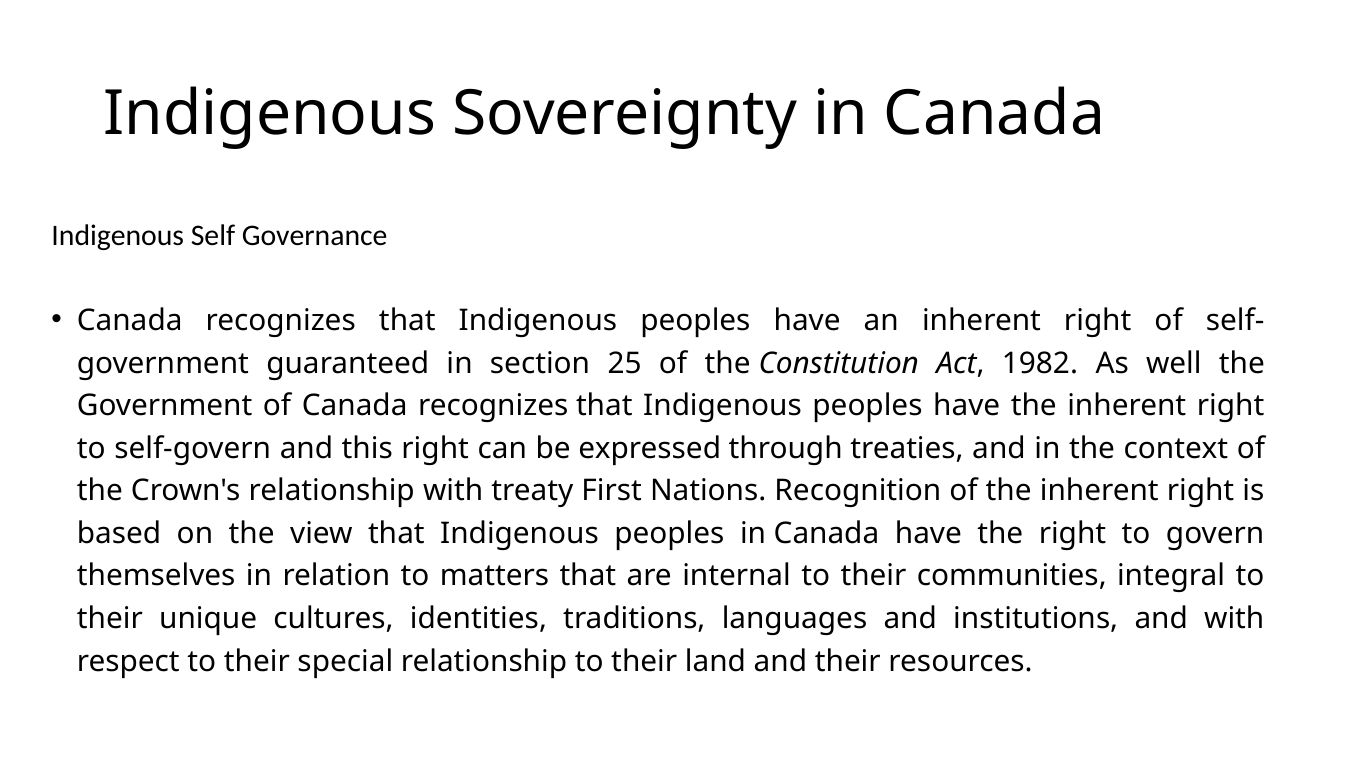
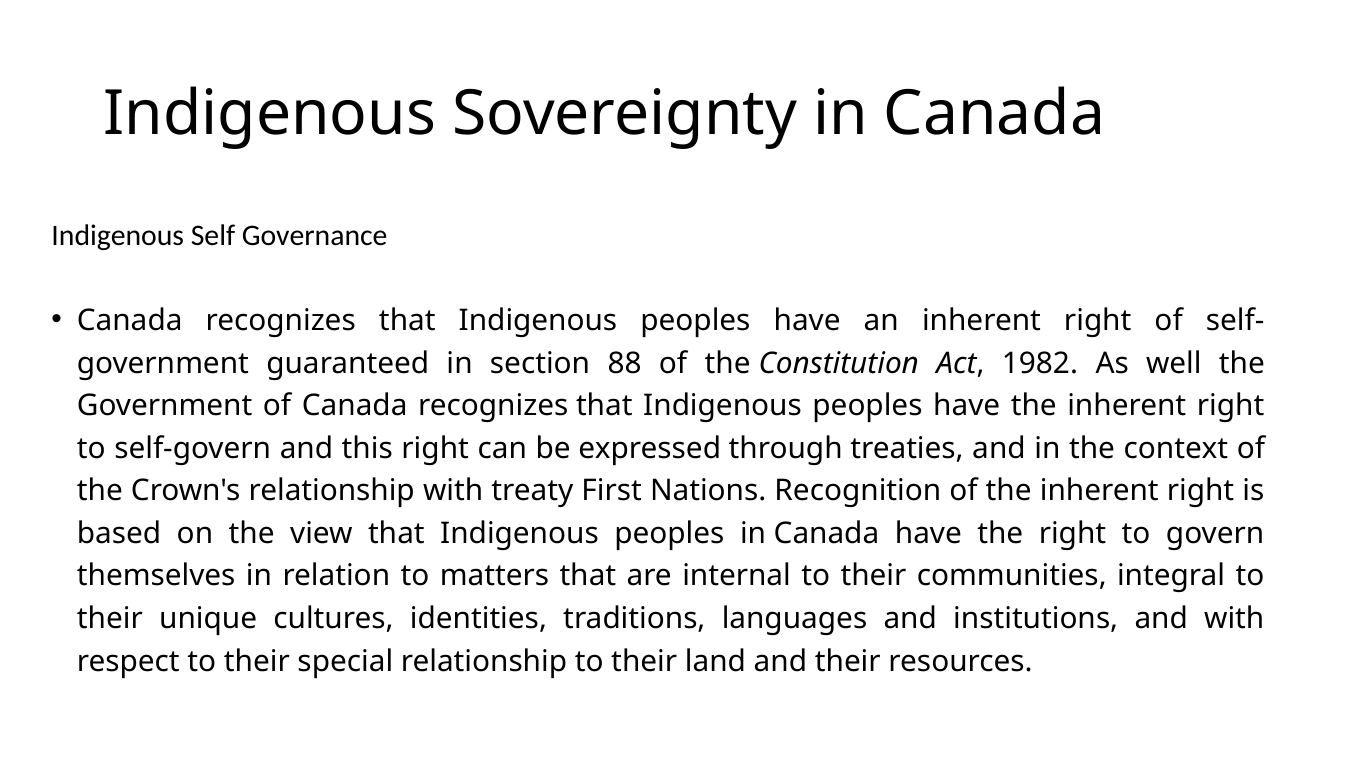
25: 25 -> 88 (625, 363)
